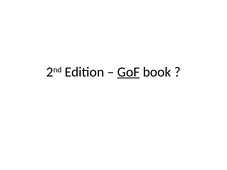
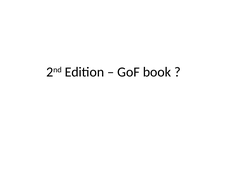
GoF underline: present -> none (129, 72)
